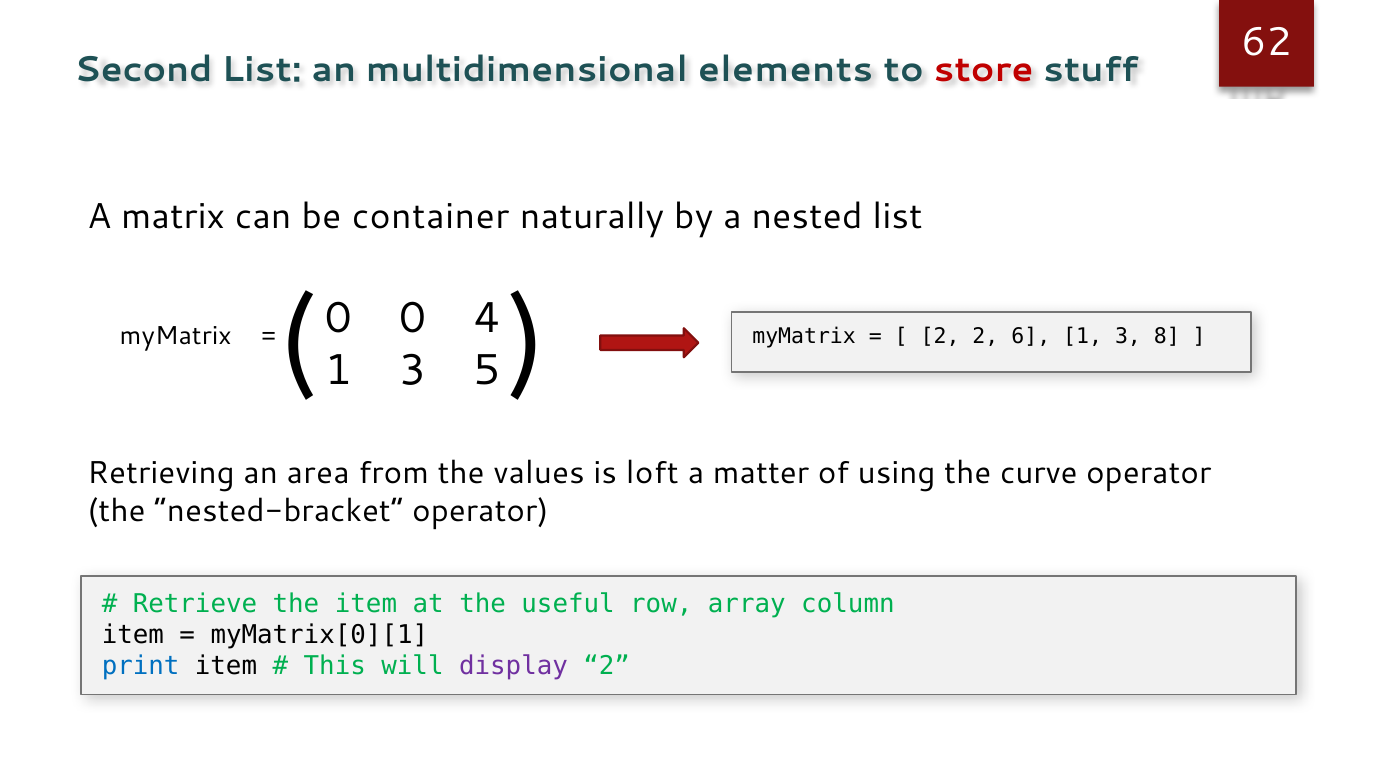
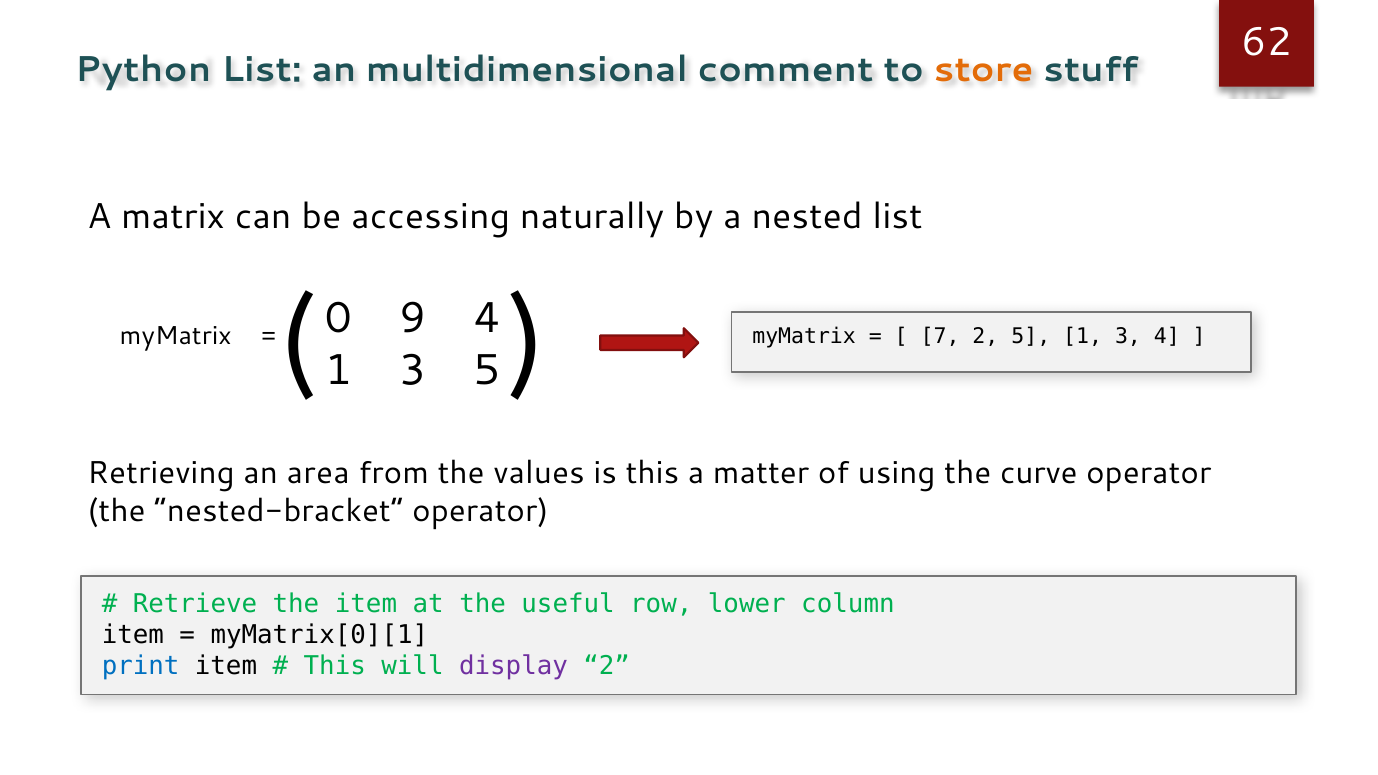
Second: Second -> Python (143, 70)
elements: elements -> comment (786, 70)
store colour: red -> orange (984, 70)
container: container -> accessing (431, 217)
0 0: 0 -> 9 (413, 319)
2: 2 -> 7 (940, 337)
2 6: 6 -> 5 (1031, 337)
3 8: 8 -> 4 (1167, 337)
is loft: loft -> this (652, 473)
array: array -> lower (747, 604)
